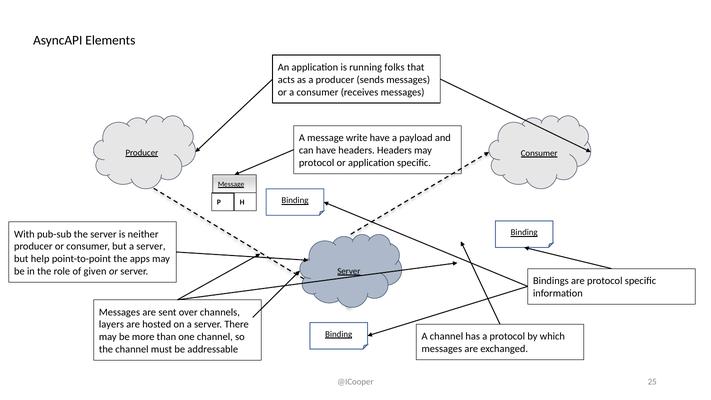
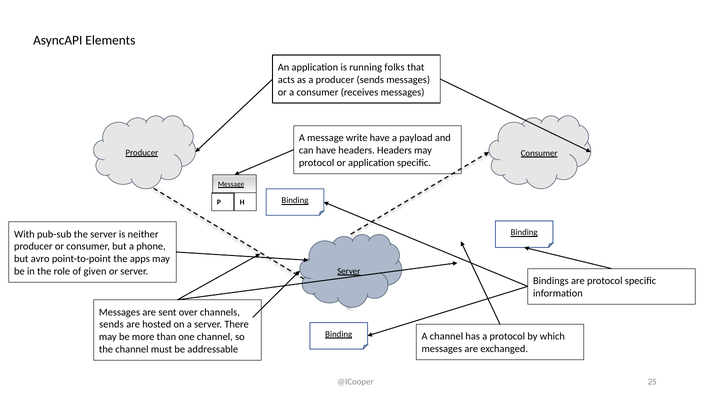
but a server: server -> phone (151, 246)
help: help -> avro (40, 259)
layers: layers -> sends (111, 324)
